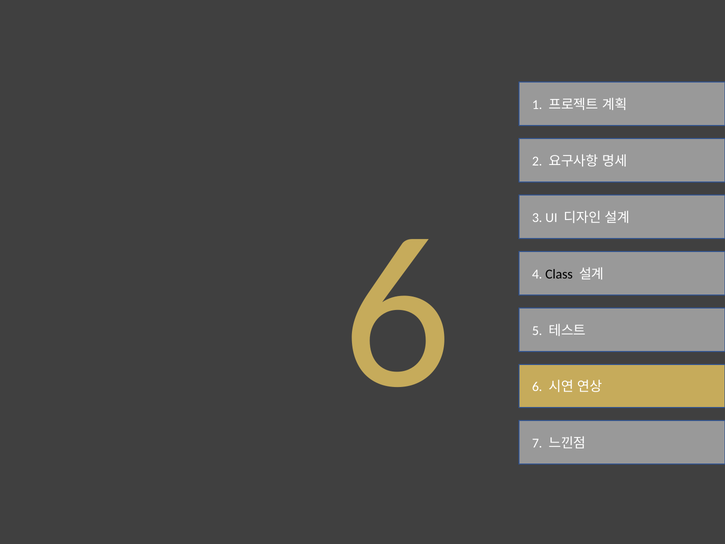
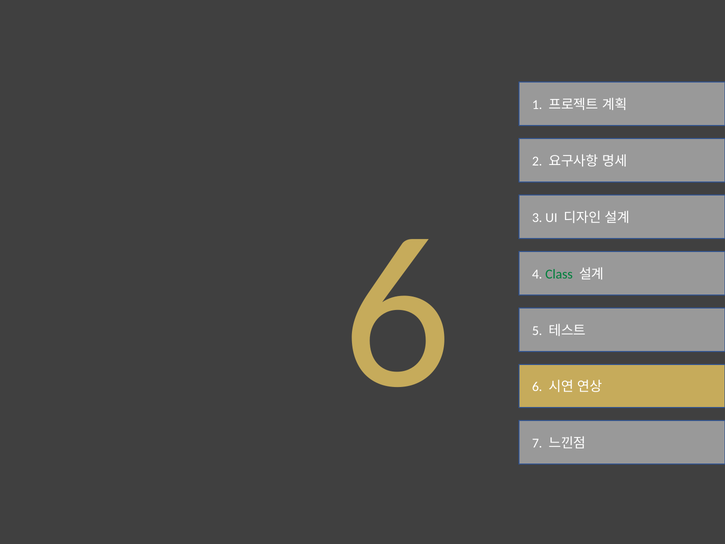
Class colour: black -> green (559, 274)
